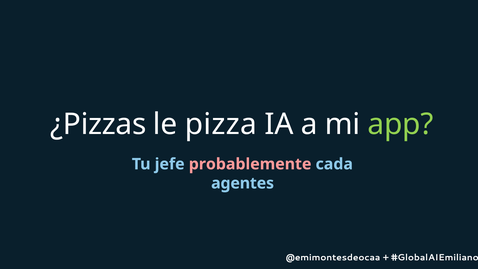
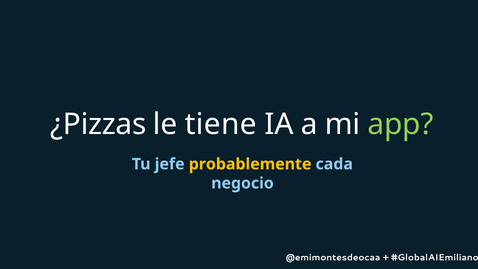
pizza: pizza -> tiene (221, 124)
probablemente colour: pink -> yellow (250, 164)
agentes: agentes -> negocio (243, 183)
